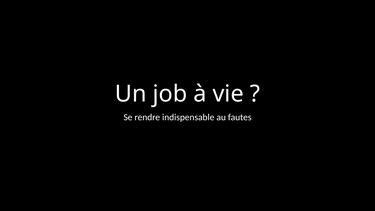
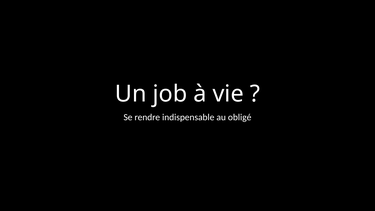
fautes: fautes -> obligé (240, 117)
